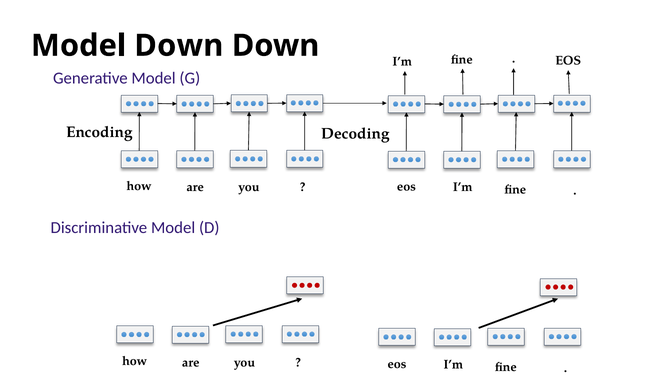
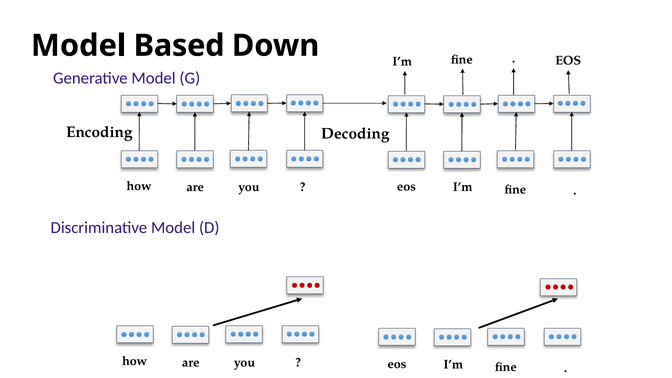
Model Down: Down -> Based (179, 46)
